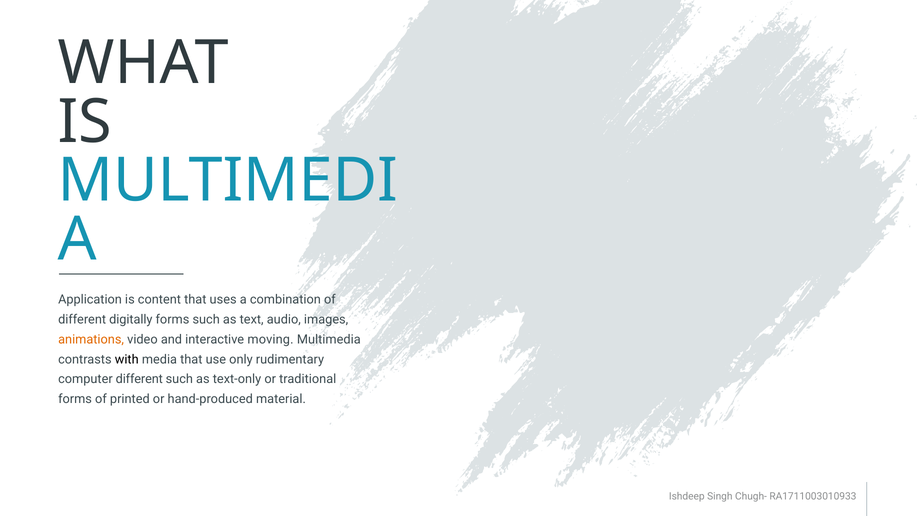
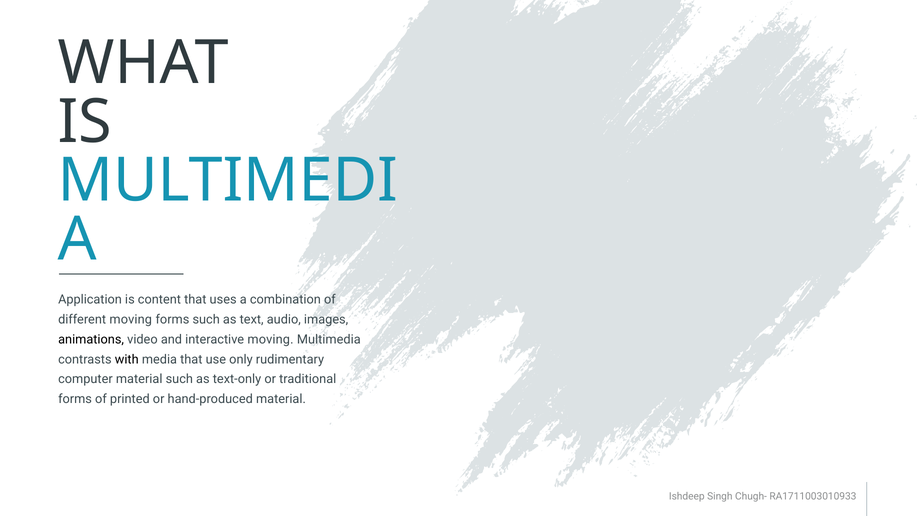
different digitally: digitally -> moving (131, 319)
animations colour: orange -> black (91, 339)
computer different: different -> material (139, 379)
